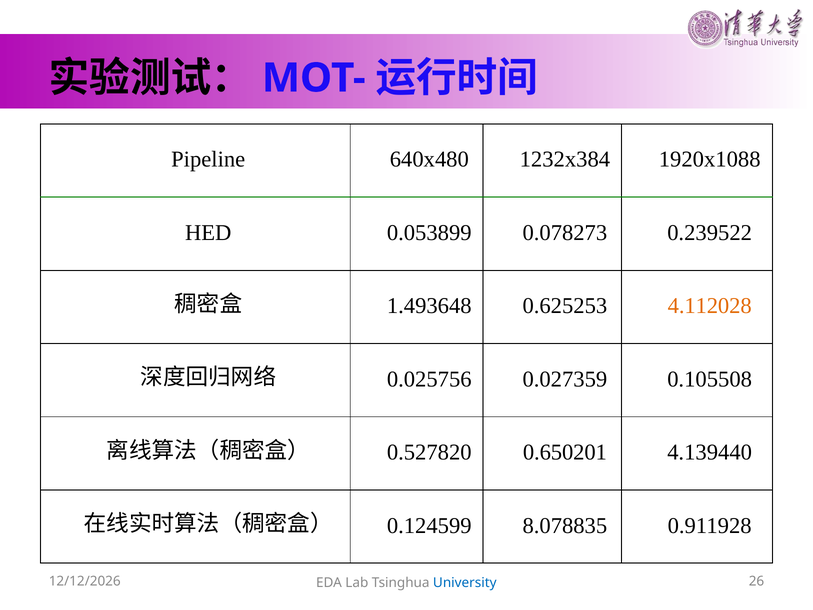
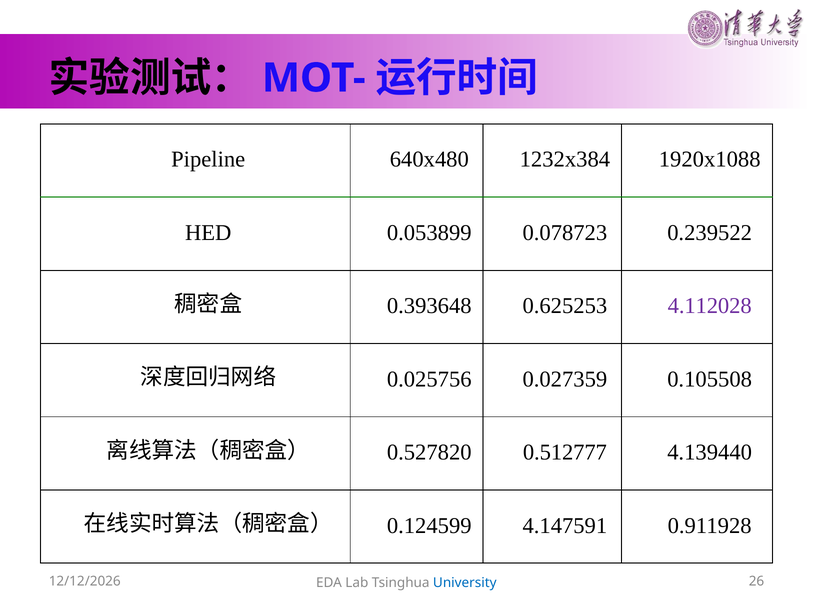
0.078273: 0.078273 -> 0.078723 (565, 233)
1.493648: 1.493648 -> 0.393648 (429, 306)
4.112028 colour: orange -> purple (710, 306)
0.650201: 0.650201 -> 0.512777 (565, 452)
8.078835: 8.078835 -> 4.147591 (565, 525)
